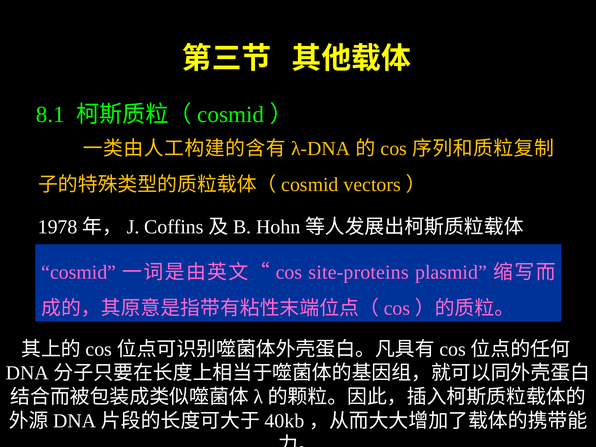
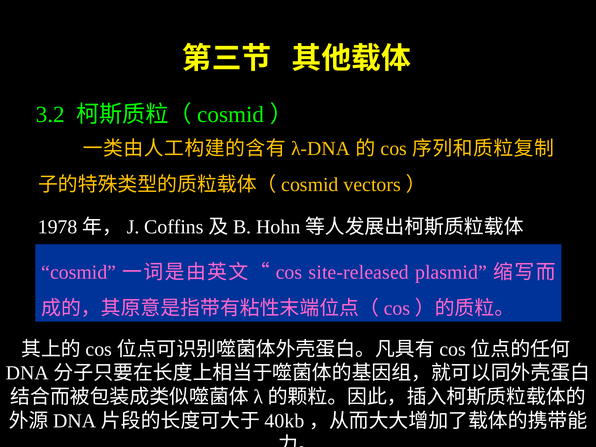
8.1: 8.1 -> 3.2 (50, 115)
site-proteins: site-proteins -> site-released (359, 272)
